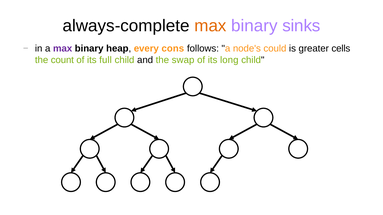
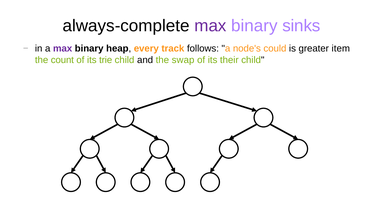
max colour: orange -> purple (210, 26)
cons: cons -> track (173, 49)
cells: cells -> item (341, 49)
full: full -> trie (106, 60)
long: long -> their (229, 60)
